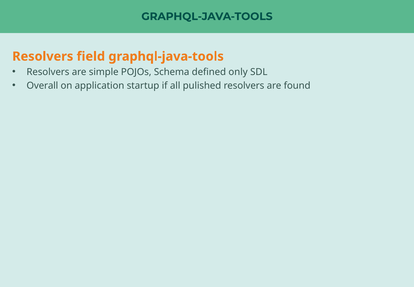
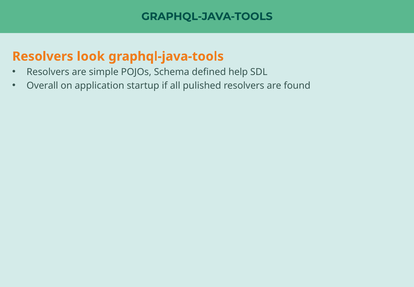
field: field -> look (91, 56)
only: only -> help (238, 72)
